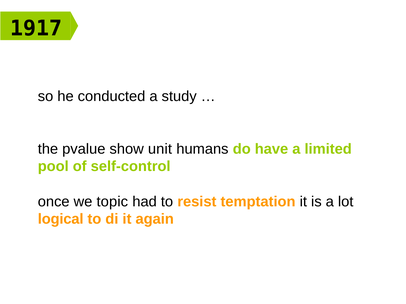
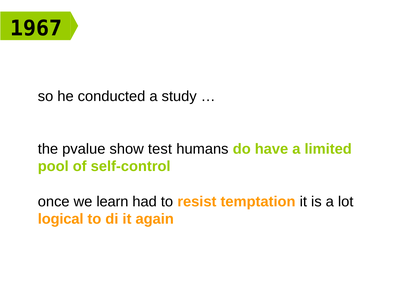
1917: 1917 -> 1967 (36, 29)
unit: unit -> test (160, 149)
topic: topic -> learn (112, 202)
